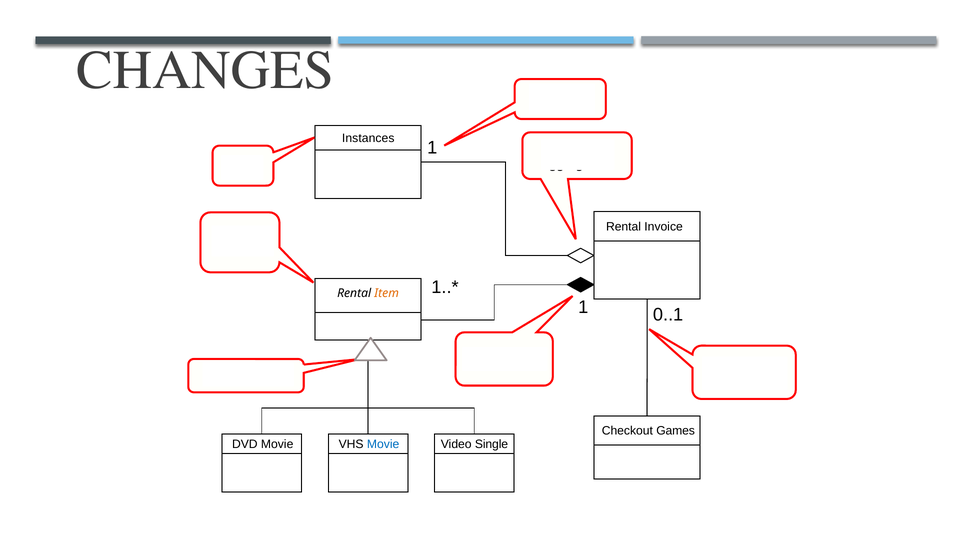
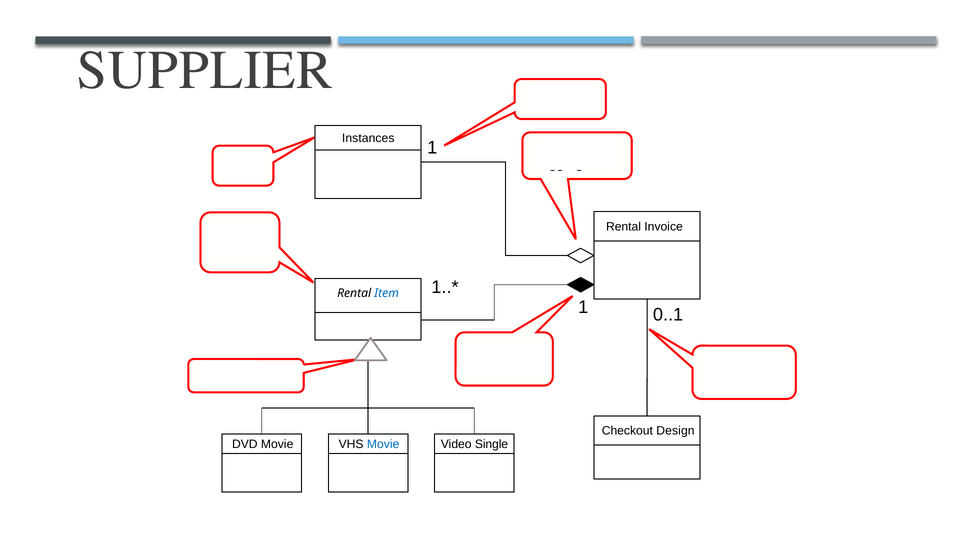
CHANGES: CHANGES -> SUPPLIER (205, 70)
Item colour: orange -> blue (387, 293)
Games: Games -> Design (675, 431)
